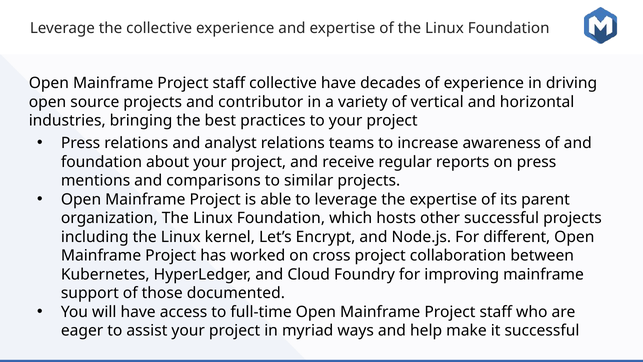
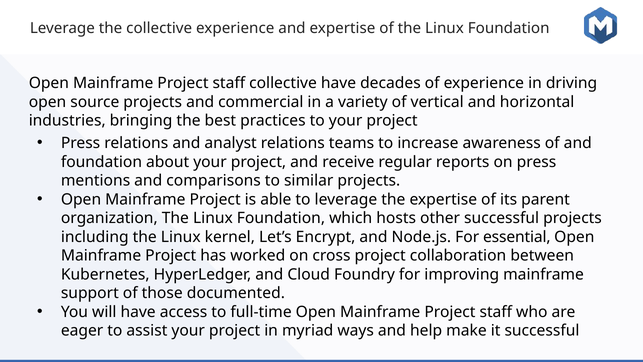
contributor: contributor -> commercial (261, 102)
different: different -> essential (517, 237)
